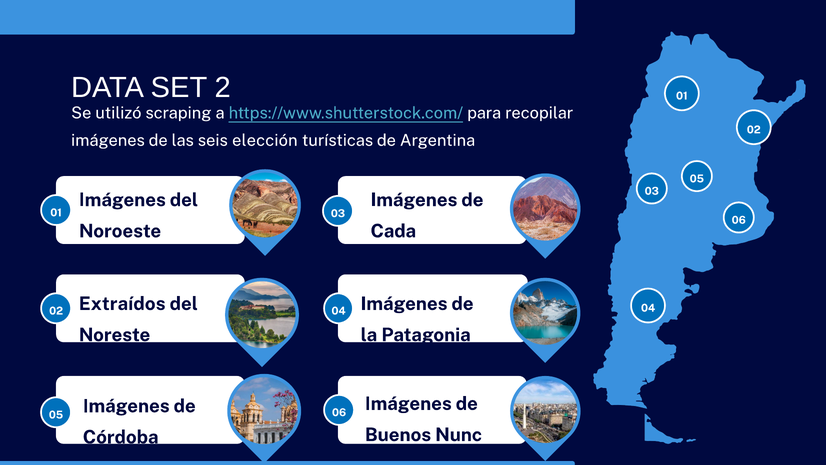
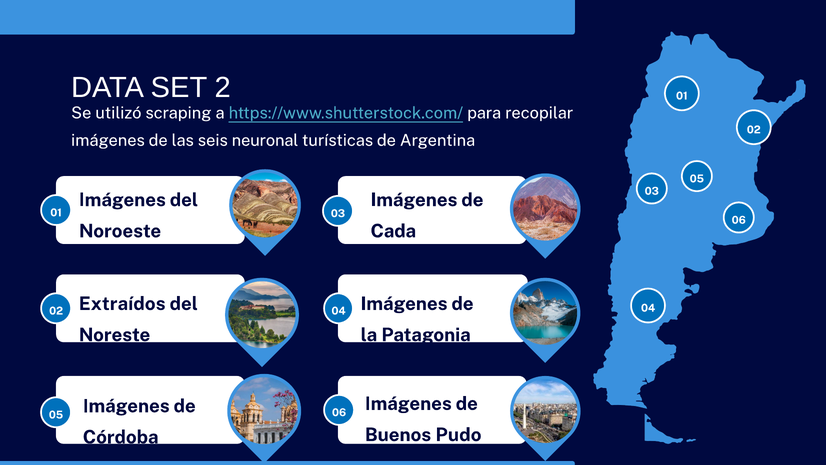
elección: elección -> neuronal (265, 140)
Nunc: Nunc -> Pudo (459, 435)
